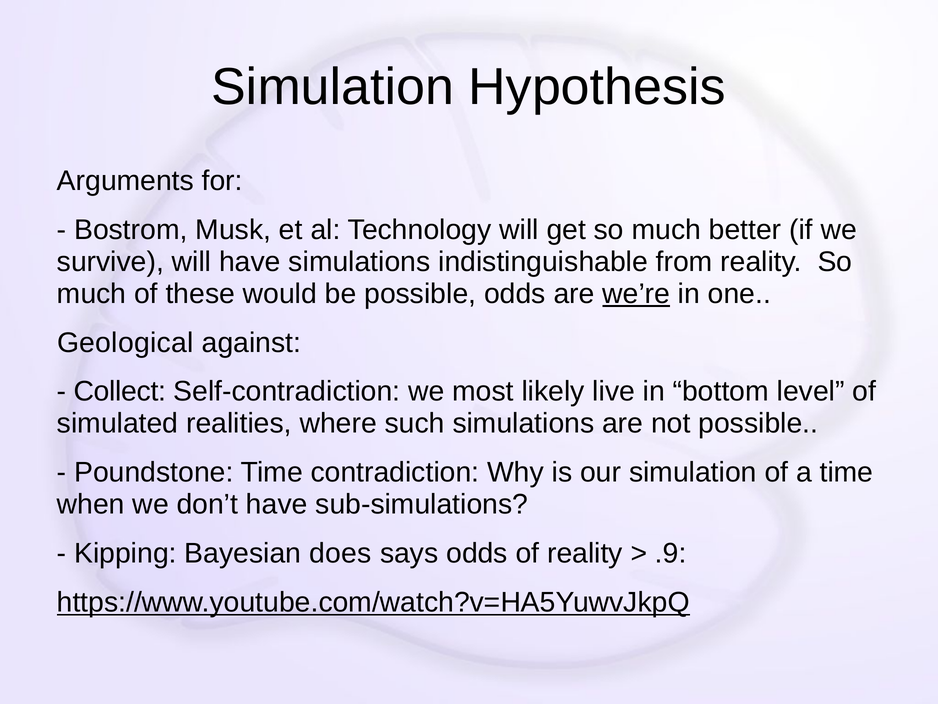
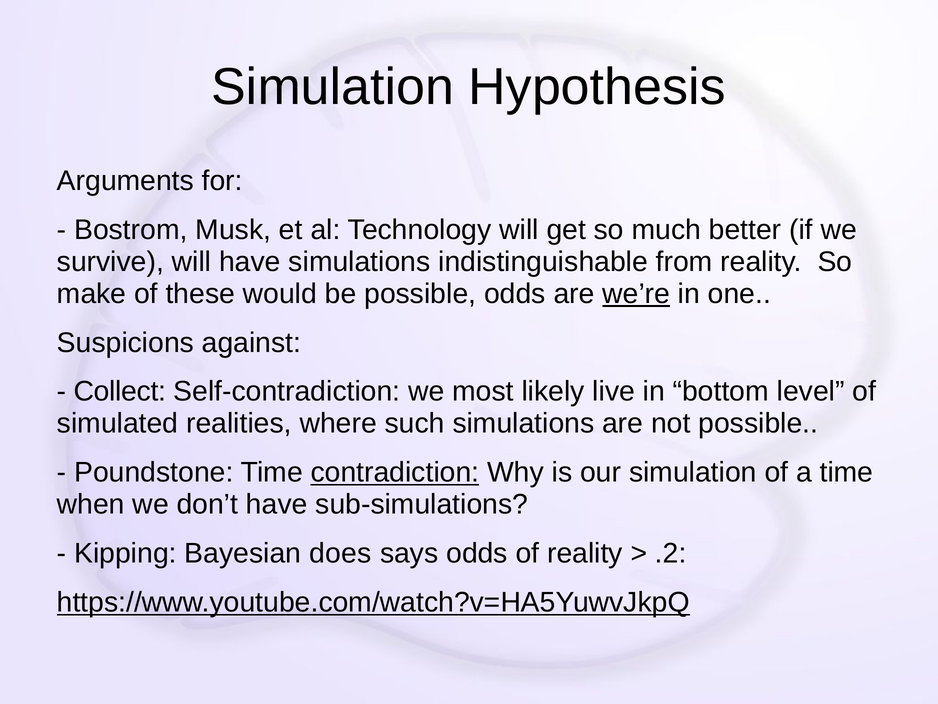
much: much -> make (92, 294)
Geological: Geological -> Suspicions (125, 343)
contradiction underline: none -> present (395, 472)
.9: .9 -> .2 (671, 553)
